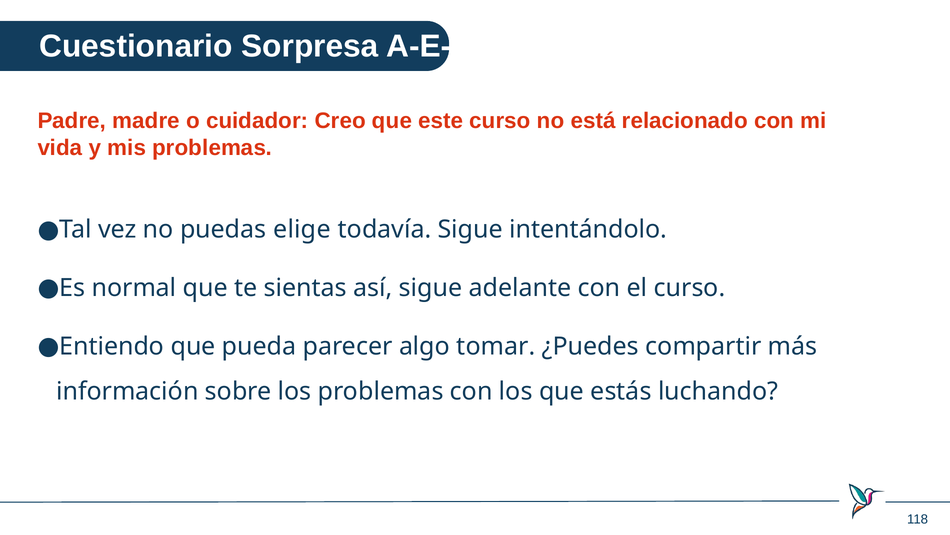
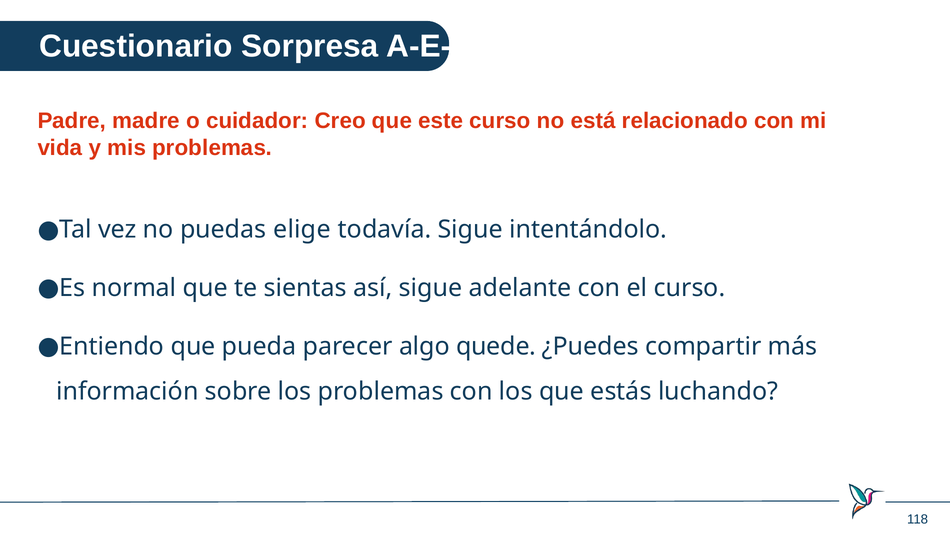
tomar: tomar -> quede (496, 346)
